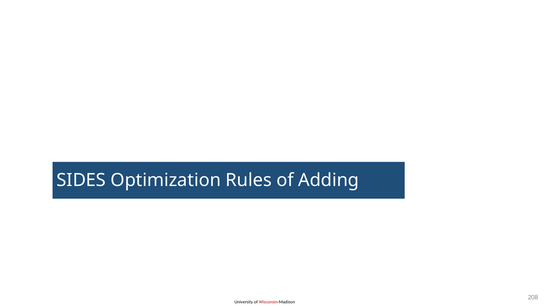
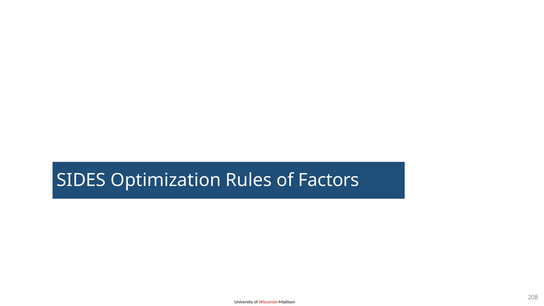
Adding: Adding -> Factors (329, 180)
